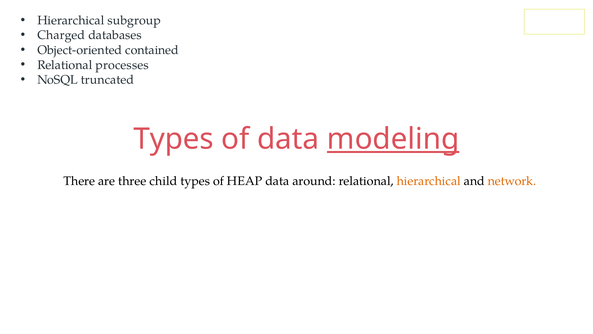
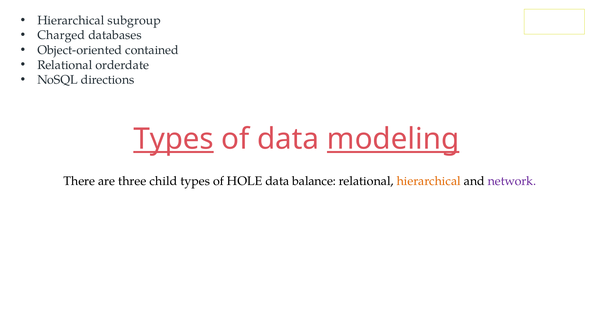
processes: processes -> orderdate (122, 65)
truncated: truncated -> directions (108, 80)
Types underline: none -> present (174, 139)
HEAP: HEAP -> HOLE (245, 181)
around: around -> balance (314, 181)
network colour: orange -> purple (512, 181)
